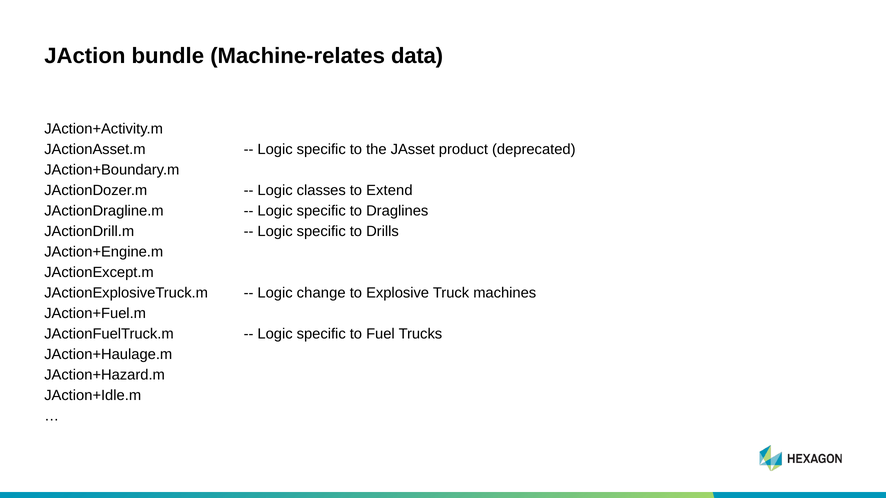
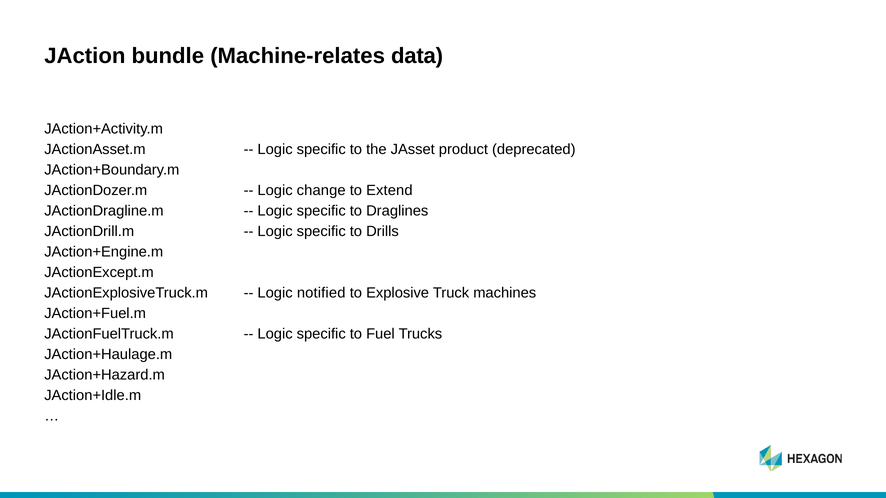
classes: classes -> change (321, 190)
change: change -> notified (321, 293)
